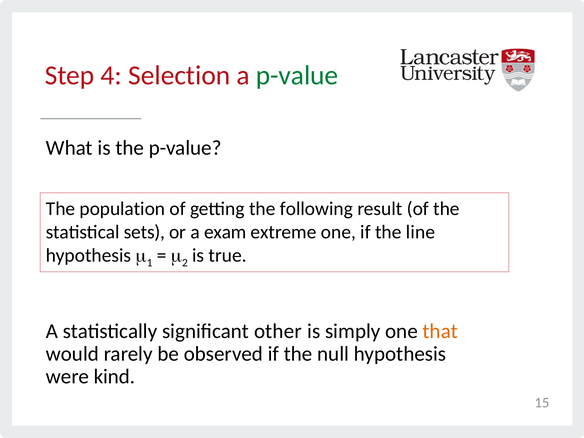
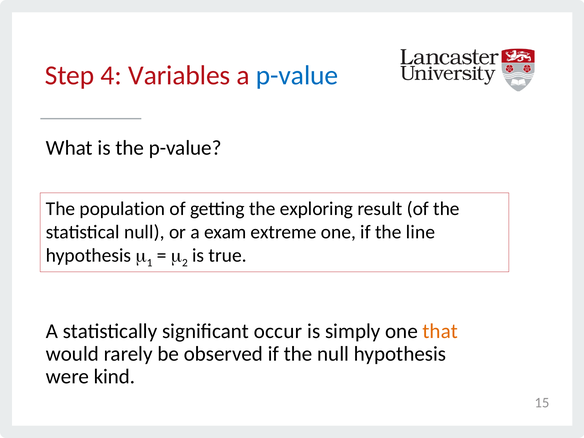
Selection: Selection -> Variables (179, 75)
p-value colour: green -> blue (297, 75)
following: following -> exploring (316, 209)
statistical sets: sets -> null (144, 232)
other: other -> occur (278, 331)
